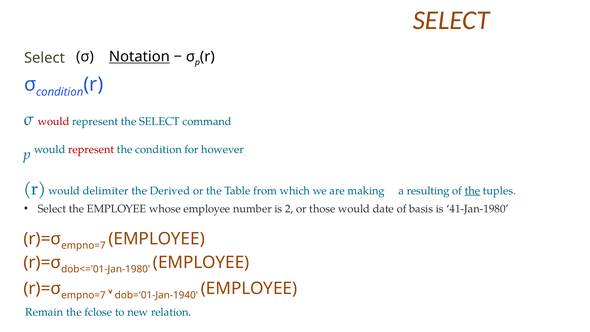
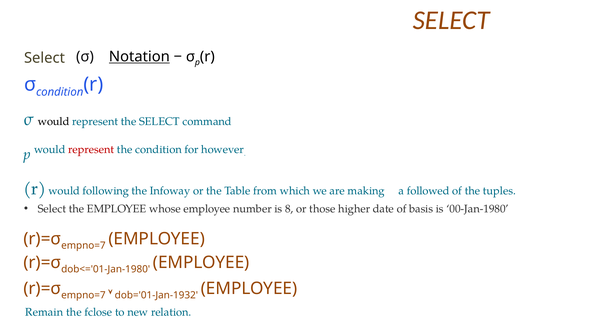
would colour: red -> black (54, 121)
delimiter: delimiter -> following (106, 191)
Derived: Derived -> Infoway (170, 191)
resulting: resulting -> followed (428, 191)
the underline: present -> none (472, 191)
2: 2 -> 8 (289, 209)
those would: would -> higher (354, 209)
41-Jan-1980: 41-Jan-1980 -> 00-Jan-1980 (478, 209)
dob='01-Jan-1940: dob='01-Jan-1940 -> dob='01-Jan-1932 (156, 295)
